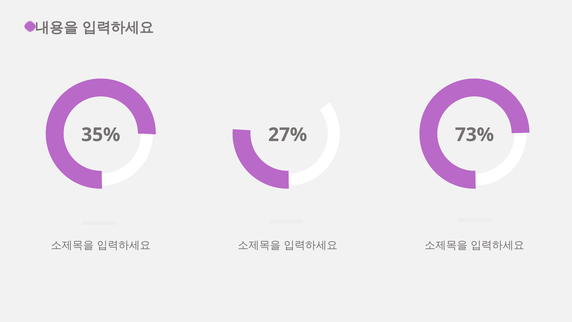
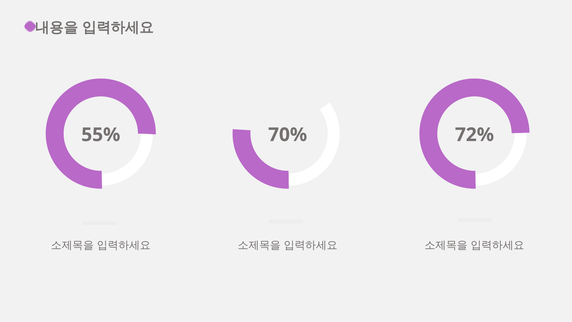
35%: 35% -> 55% (101, 135)
27%: 27% -> 70% (288, 135)
73%: 73% -> 72% (474, 135)
